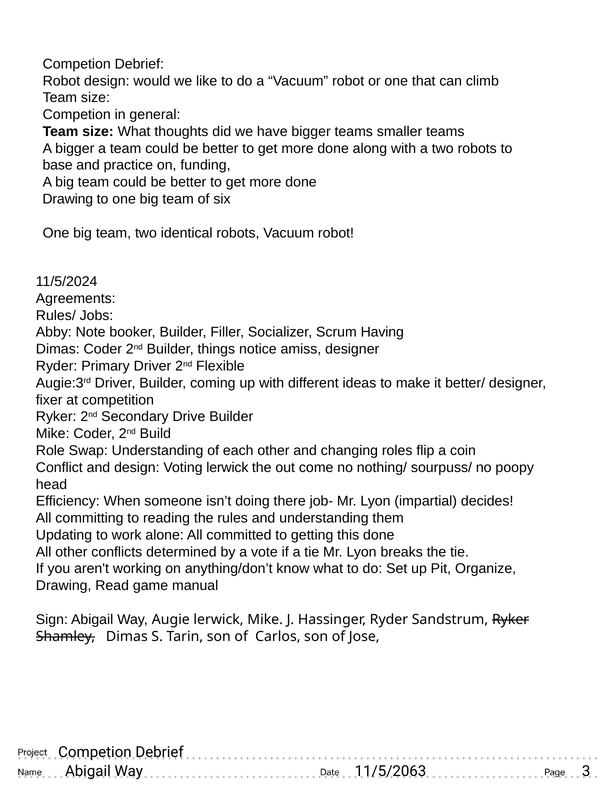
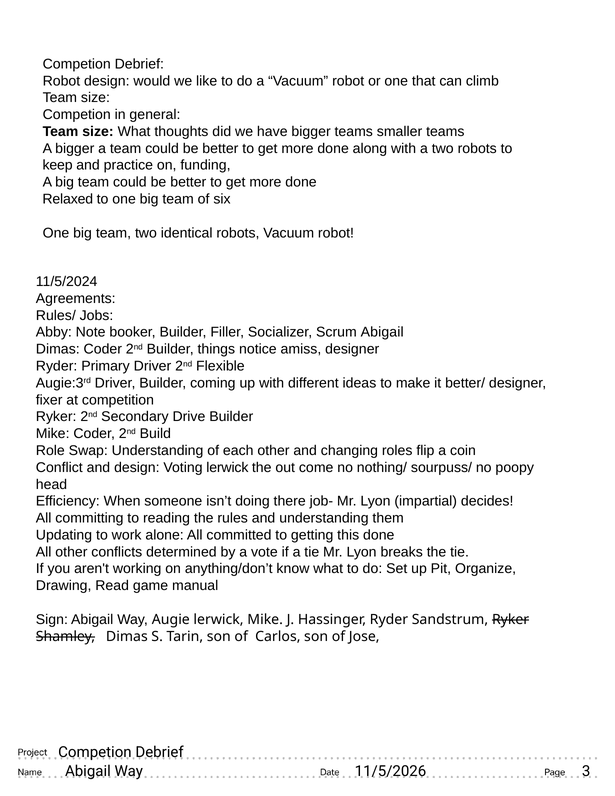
base: base -> keep (58, 165)
Drawing: Drawing -> Relaxed (68, 199)
Scrum Having: Having -> Abigail (382, 332)
11/5/2063: 11/5/2063 -> 11/5/2026 (390, 771)
